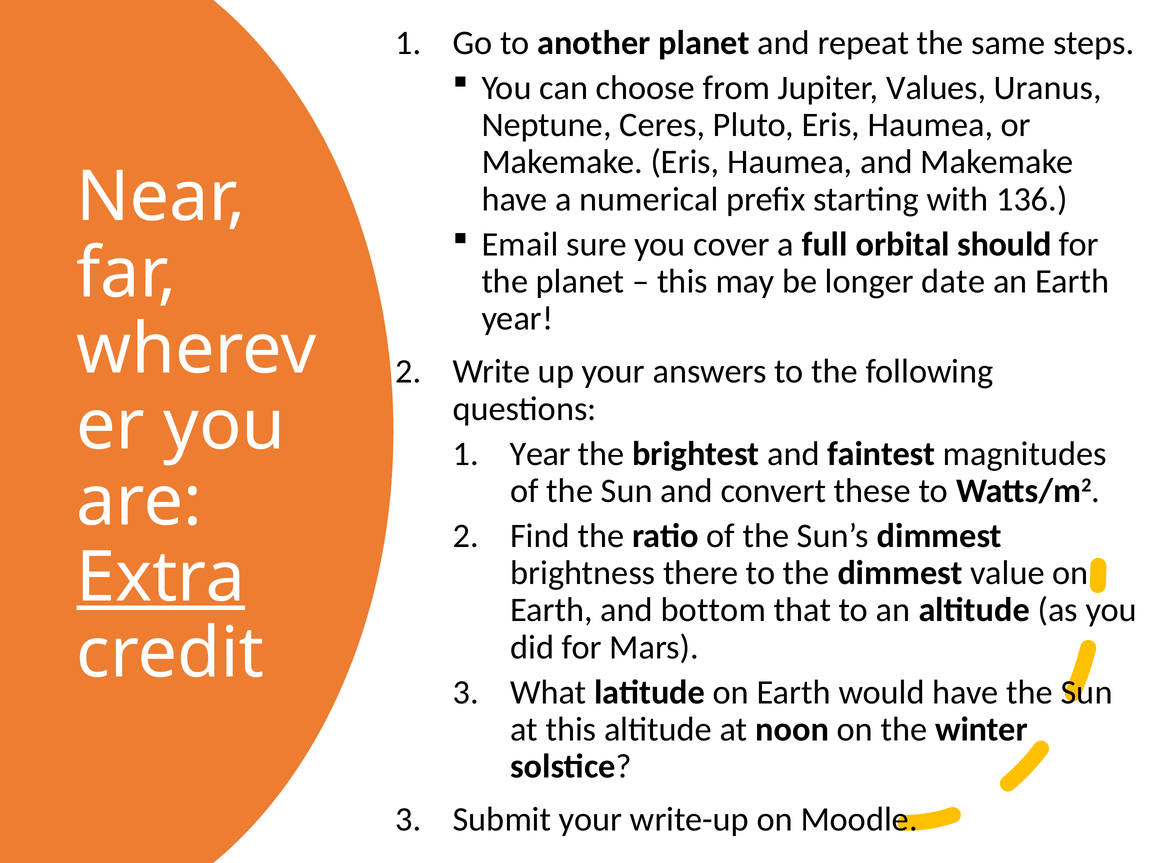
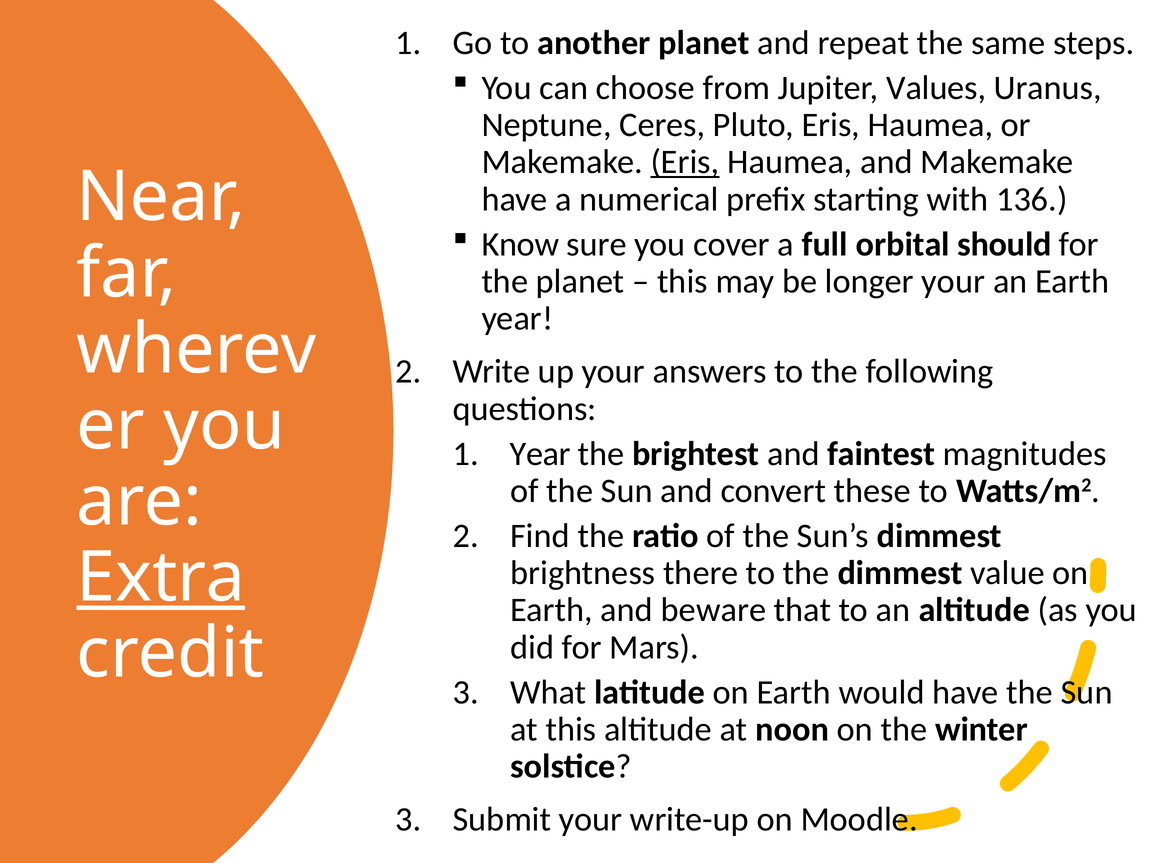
Eris underline: none -> present (685, 162)
Email: Email -> Know (520, 244)
longer date: date -> your (953, 281)
bottom: bottom -> beware (713, 610)
